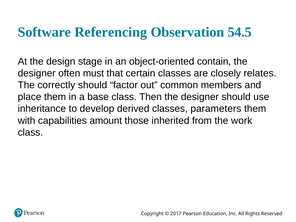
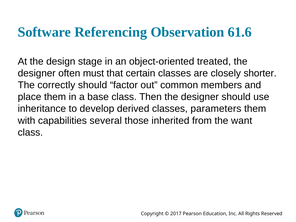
54.5: 54.5 -> 61.6 (240, 32)
contain: contain -> treated (214, 61)
relates: relates -> shorter (260, 73)
amount: amount -> several (106, 121)
work: work -> want (242, 121)
